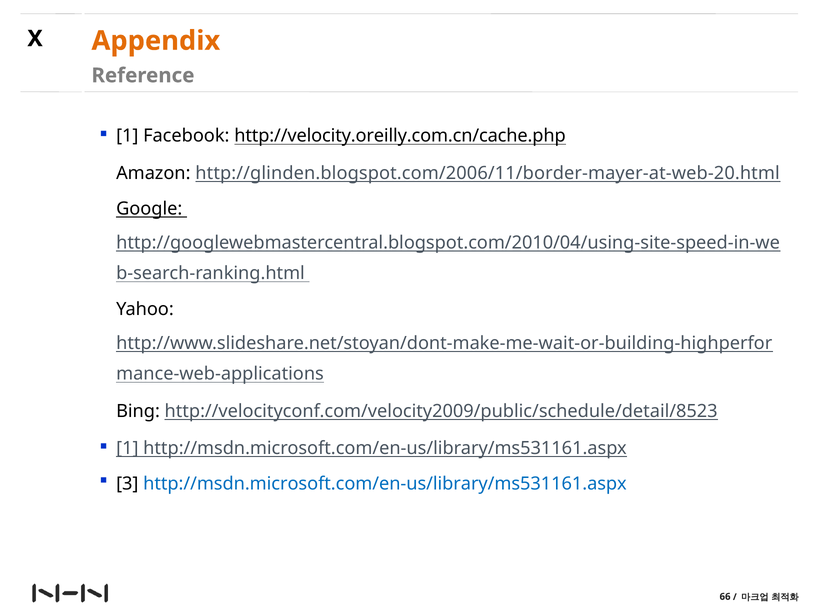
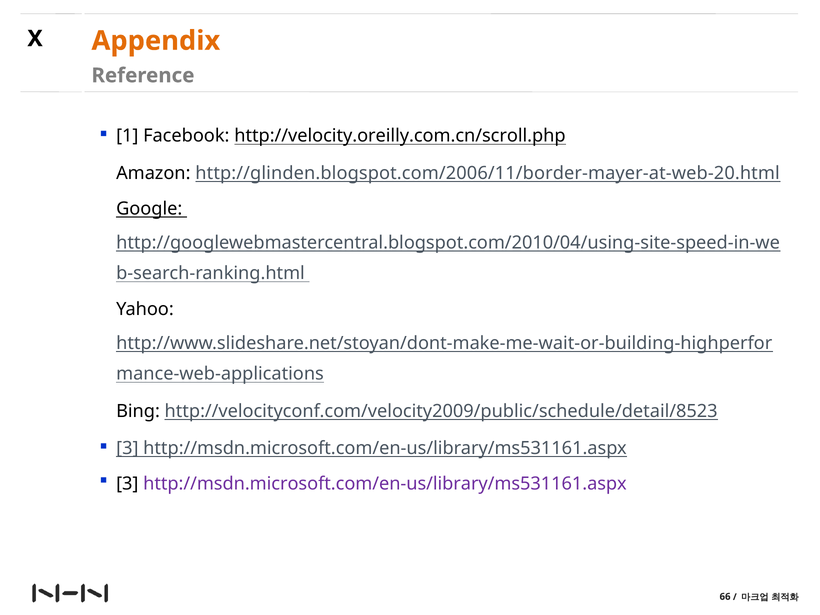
http://velocity.oreilly.com.cn/cache.php: http://velocity.oreilly.com.cn/cache.php -> http://velocity.oreilly.com.cn/scroll.php (400, 136)
1: 1 -> 3 (127, 448)
http://msdn.microsoft.com/en-us/library/ms531161.aspx colour: blue -> purple (385, 484)
